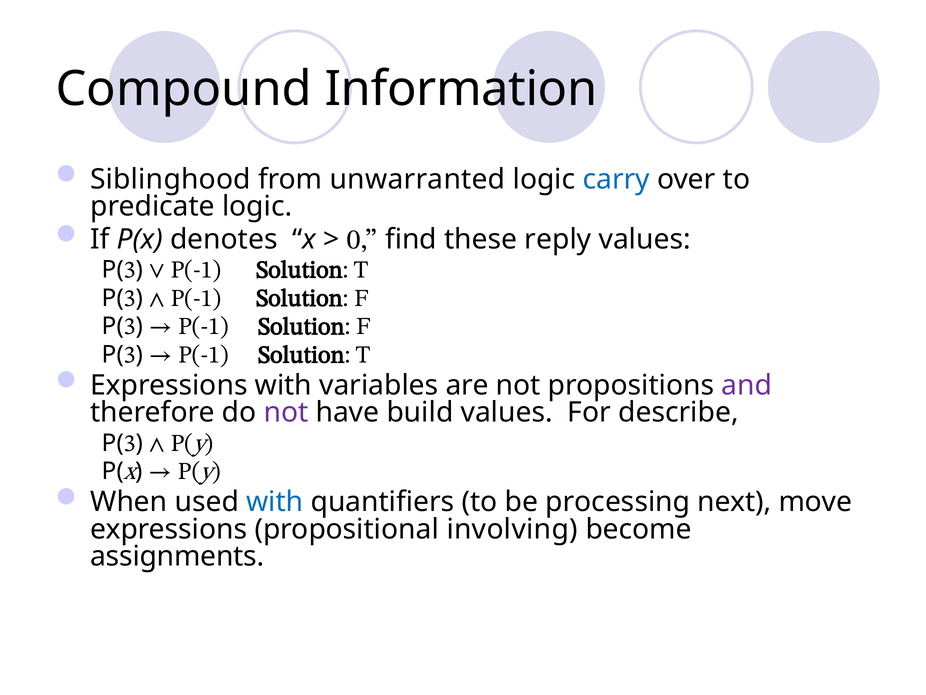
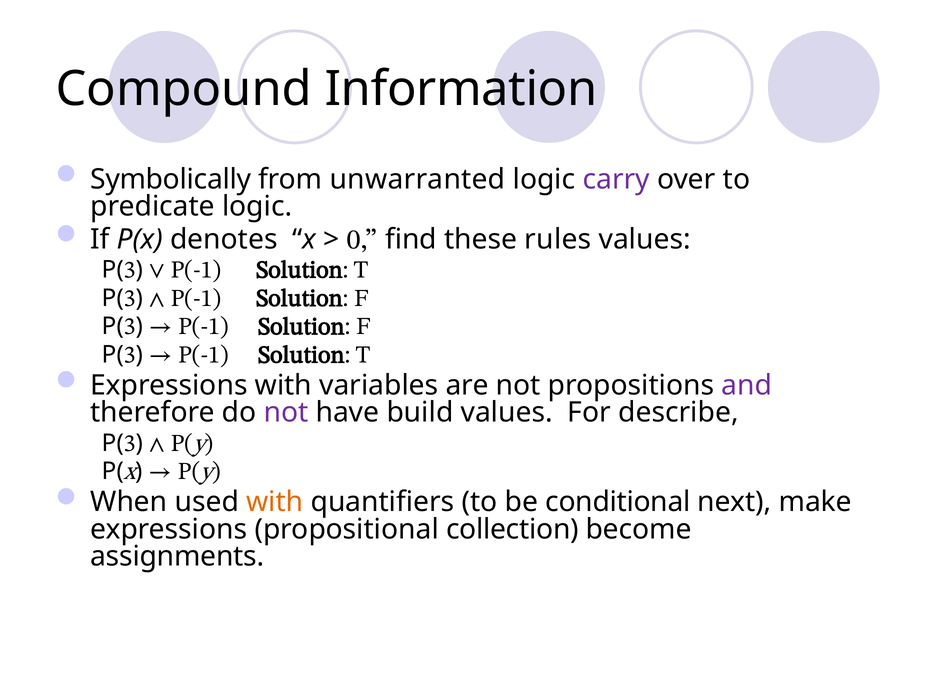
Siblinghood: Siblinghood -> Symbolically (171, 179)
carry colour: blue -> purple (616, 179)
reply: reply -> rules (558, 239)
with colour: blue -> orange (275, 502)
processing: processing -> conditional (618, 502)
move: move -> make (815, 502)
involving: involving -> collection (512, 529)
